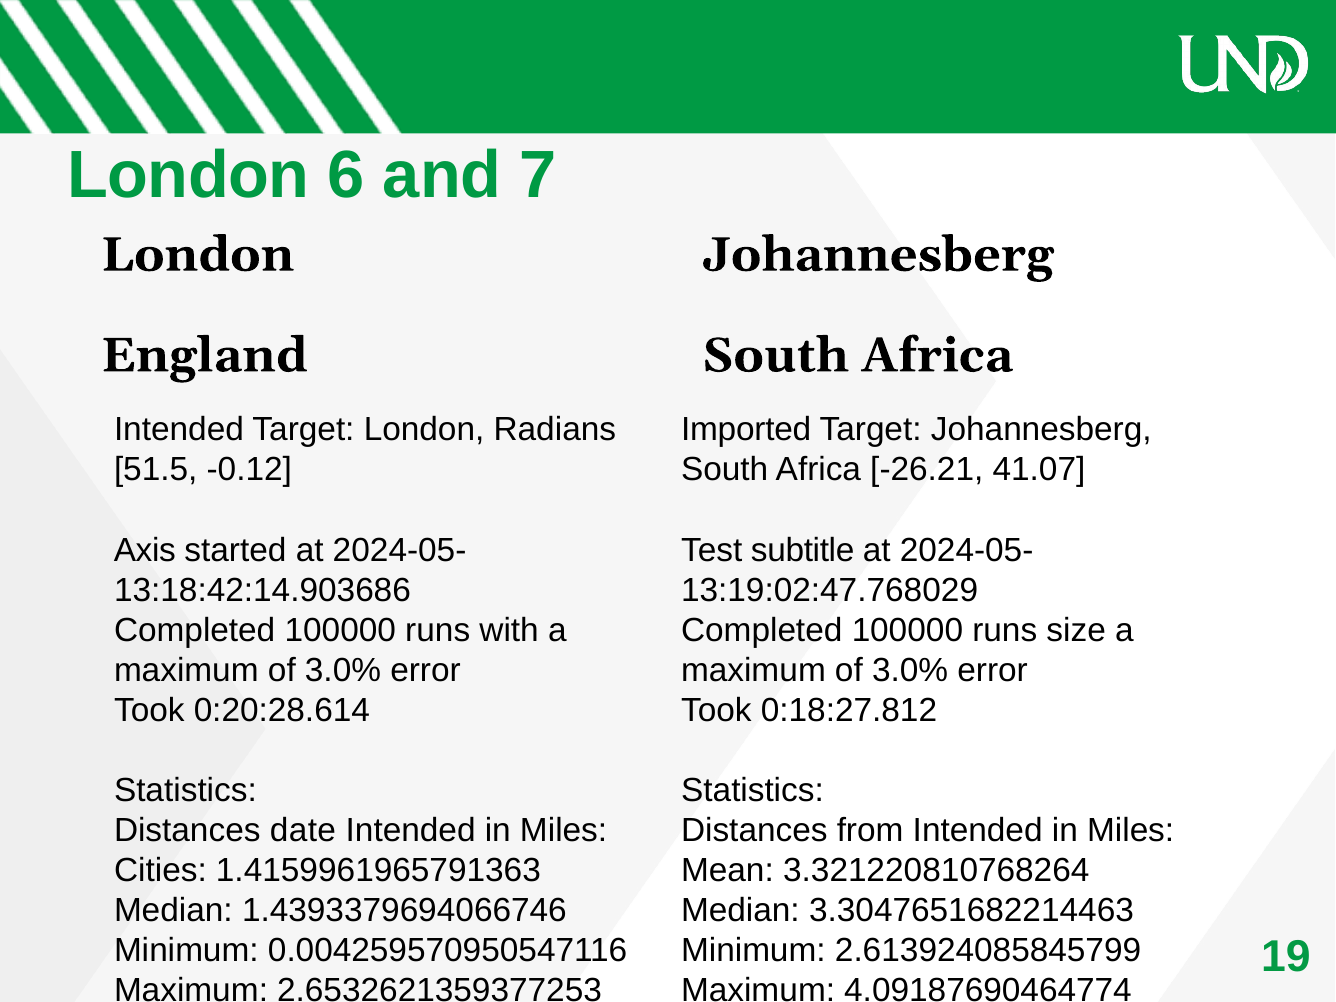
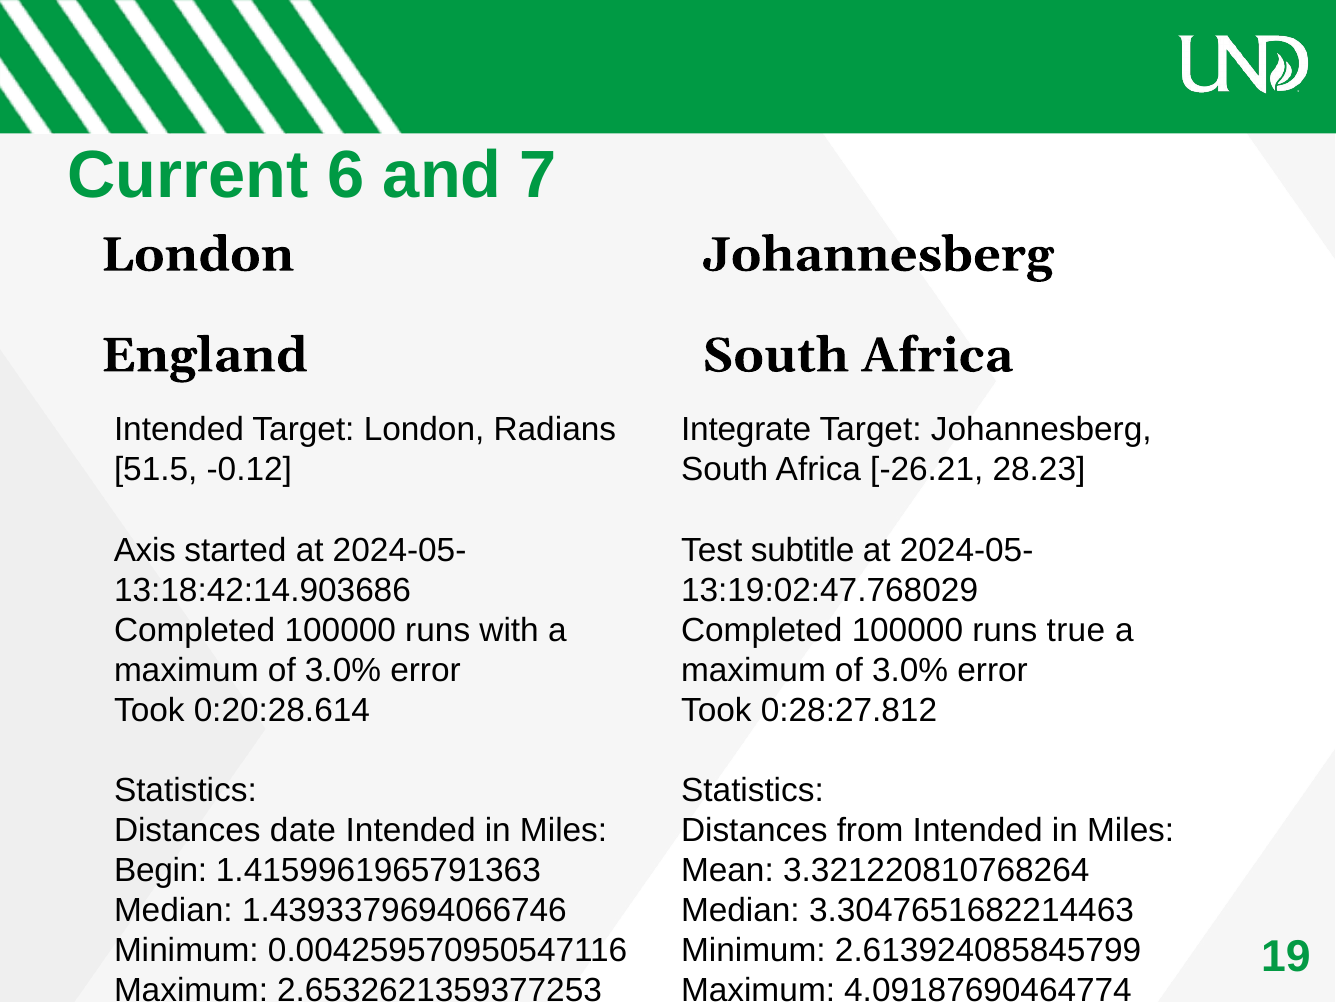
London: London -> Current (188, 176)
Imported: Imported -> Integrate (746, 430)
41.07: 41.07 -> 28.23 (1039, 470)
size: size -> true (1076, 630)
0:18:27.812: 0:18:27.812 -> 0:28:27.812 (849, 710)
Cities: Cities -> Begin (161, 871)
